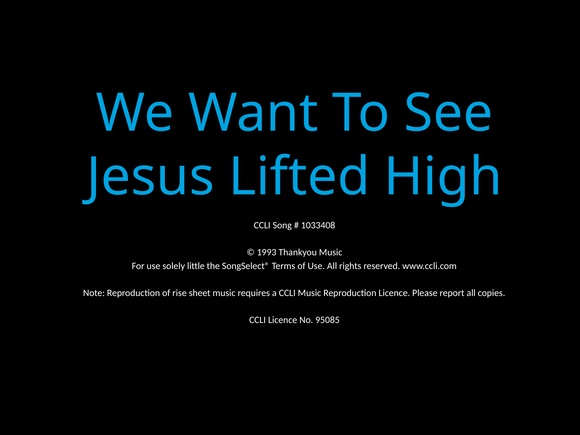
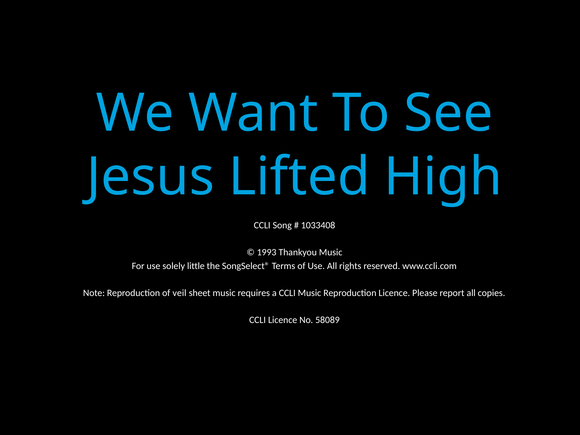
rise: rise -> veil (180, 293)
95085: 95085 -> 58089 (327, 320)
